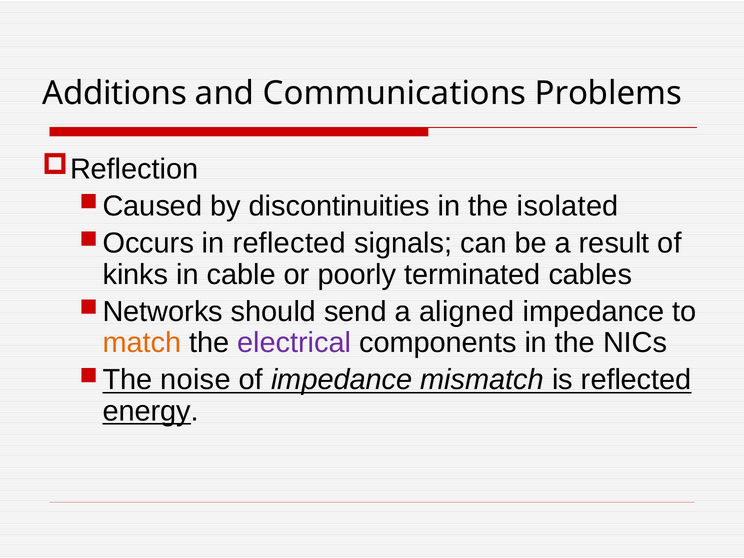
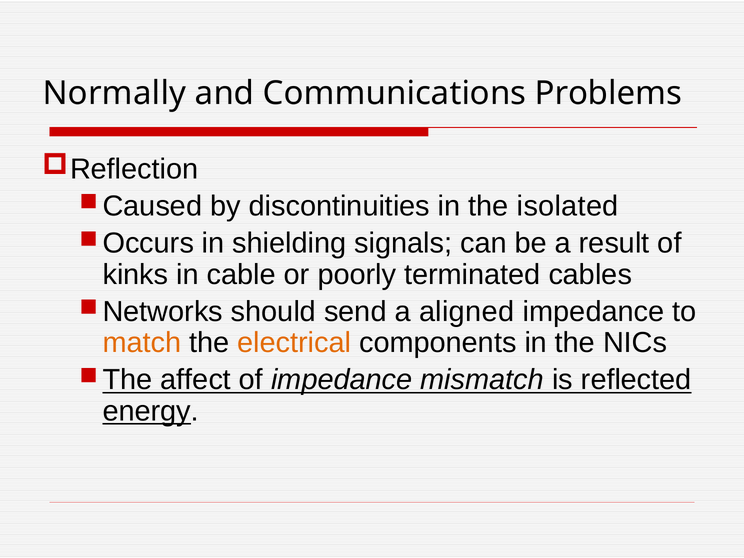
Additions: Additions -> Normally (114, 93)
in reflected: reflected -> shielding (289, 243)
electrical colour: purple -> orange (294, 343)
noise: noise -> affect (196, 380)
